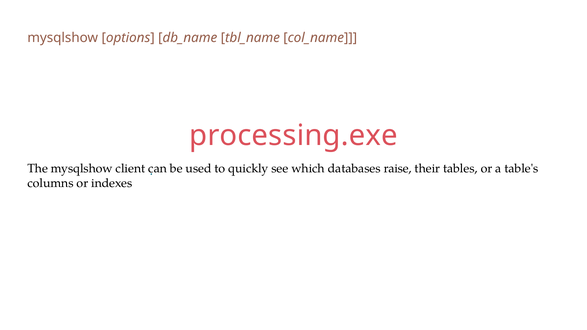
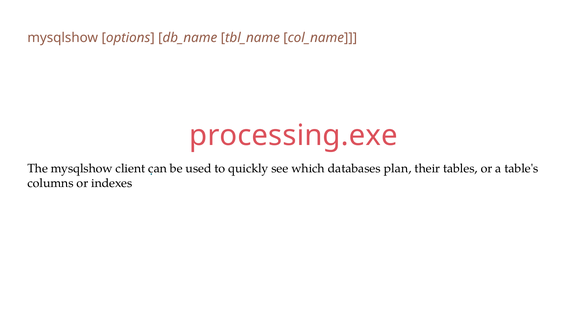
raise: raise -> plan (398, 169)
